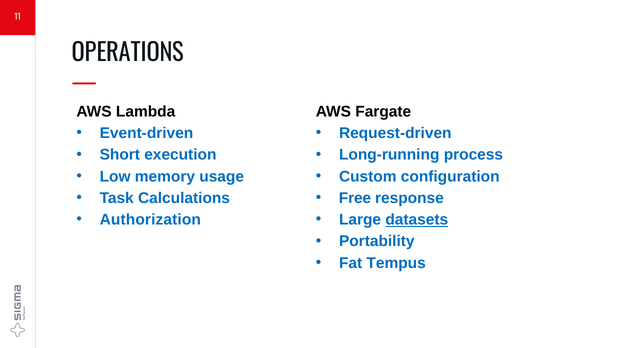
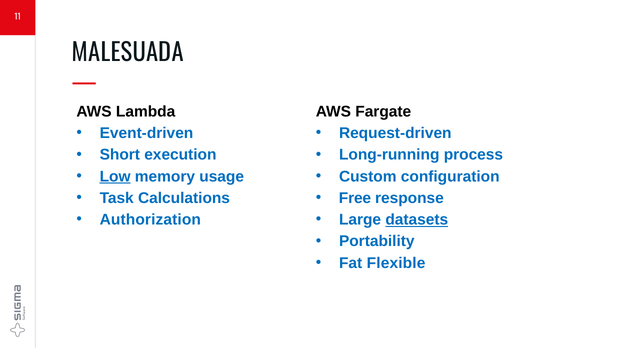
OPERATIONS: OPERATIONS -> MALESUADA (128, 53)
Low underline: none -> present (115, 177)
Tempus: Tempus -> Flexible (396, 263)
